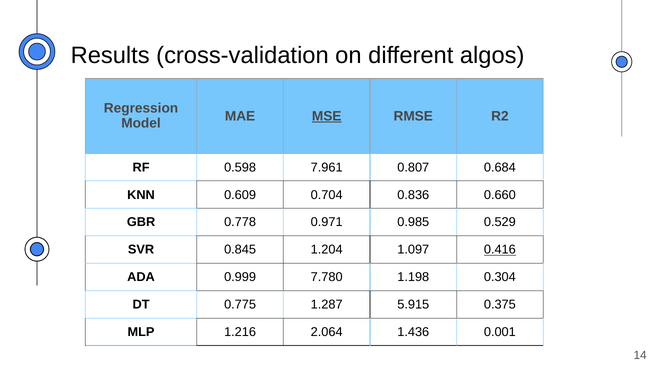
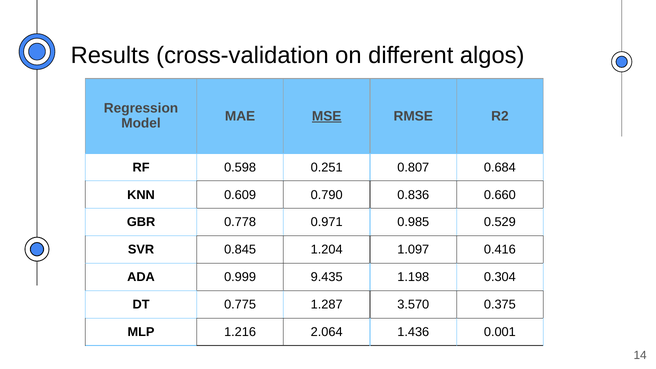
7.961: 7.961 -> 0.251 (327, 167)
0.704: 0.704 -> 0.790 (327, 195)
0.416 underline: present -> none (500, 250)
7.780: 7.780 -> 9.435 (327, 277)
5.915: 5.915 -> 3.570 (413, 305)
